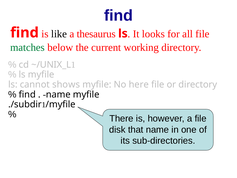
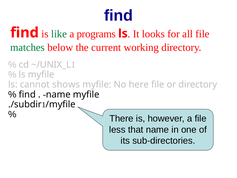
like colour: black -> green (59, 34)
thesaurus: thesaurus -> programs (96, 34)
disk: disk -> less (117, 129)
